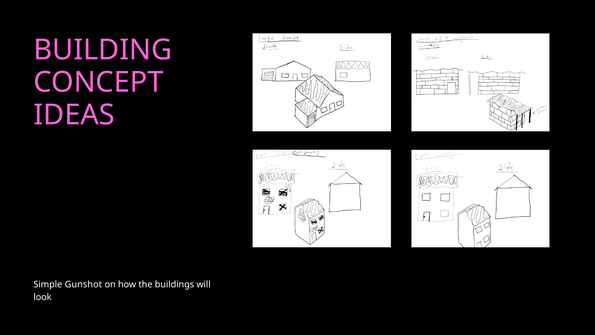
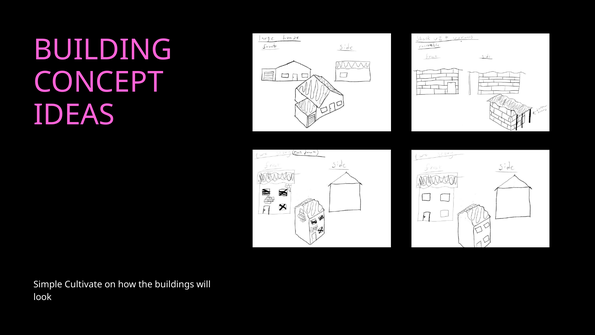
Gunshot: Gunshot -> Cultivate (83, 284)
